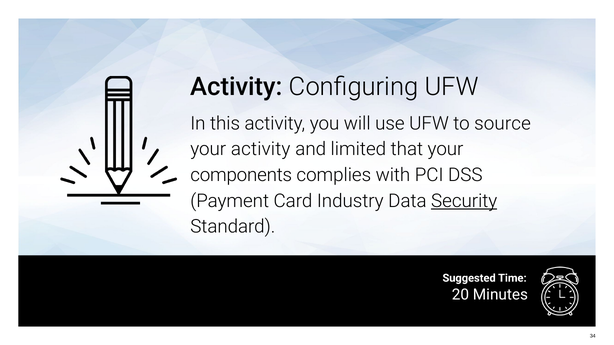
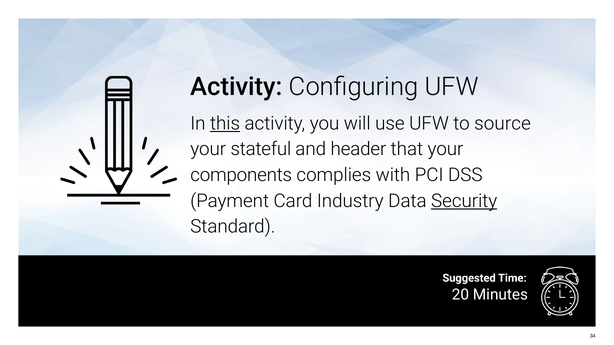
this underline: none -> present (225, 123)
your activity: activity -> stateful (261, 149)
limited: limited -> header (358, 149)
